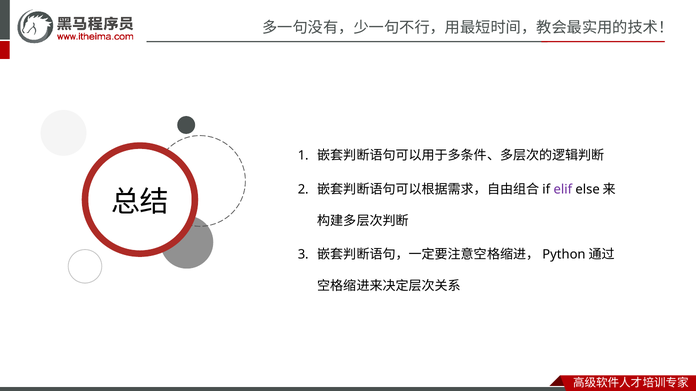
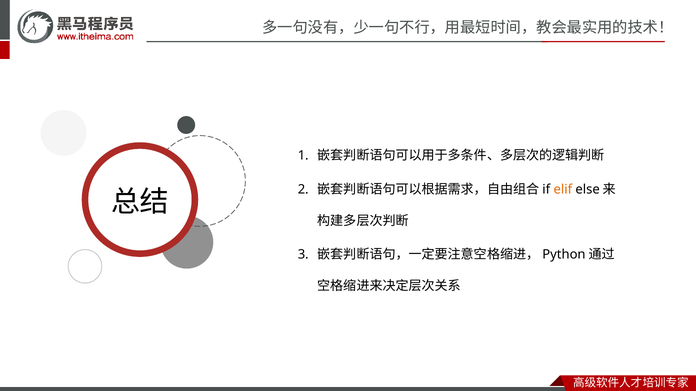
elif colour: purple -> orange (563, 190)
